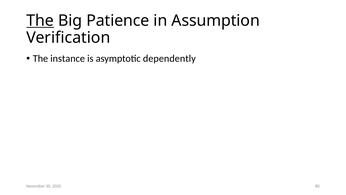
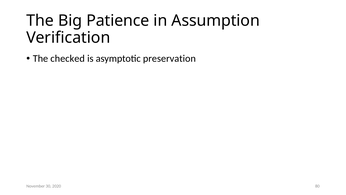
The underline: present -> none (40, 21)
instance: instance -> checked (68, 58)
dependently: dependently -> preservation (169, 58)
